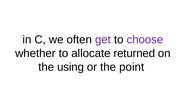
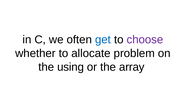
get colour: purple -> blue (103, 39)
returned: returned -> problem (134, 53)
point: point -> array (132, 67)
